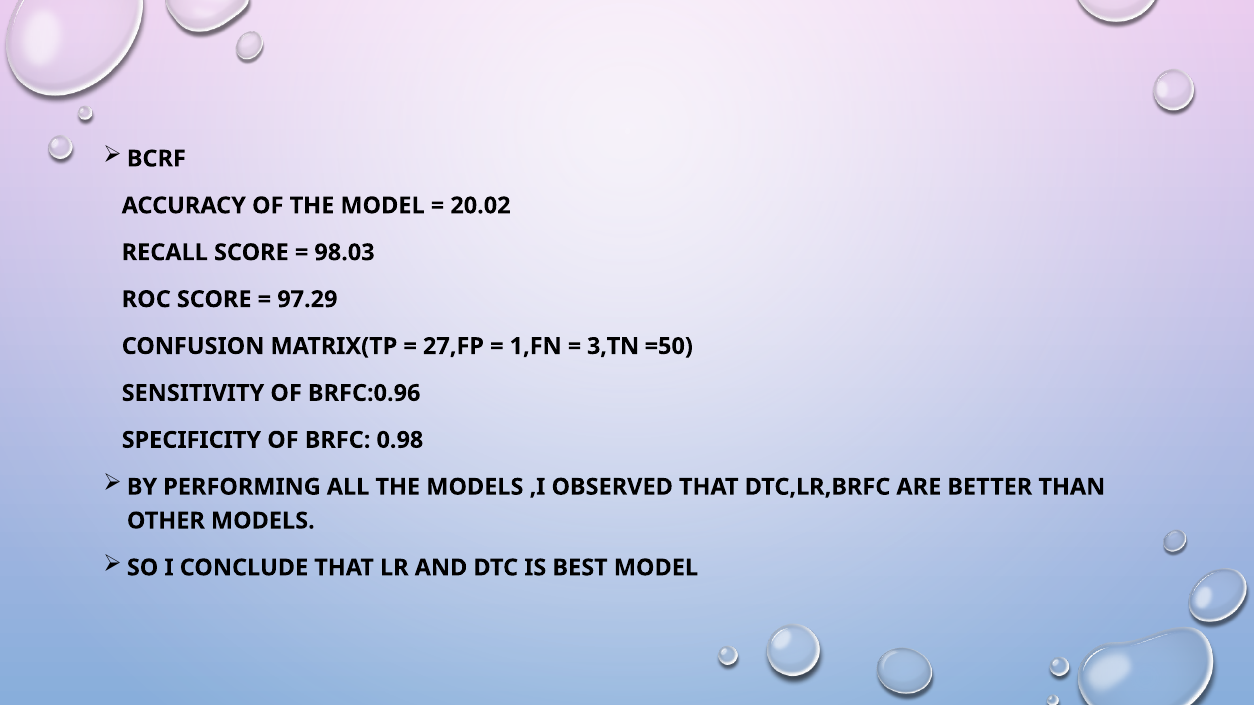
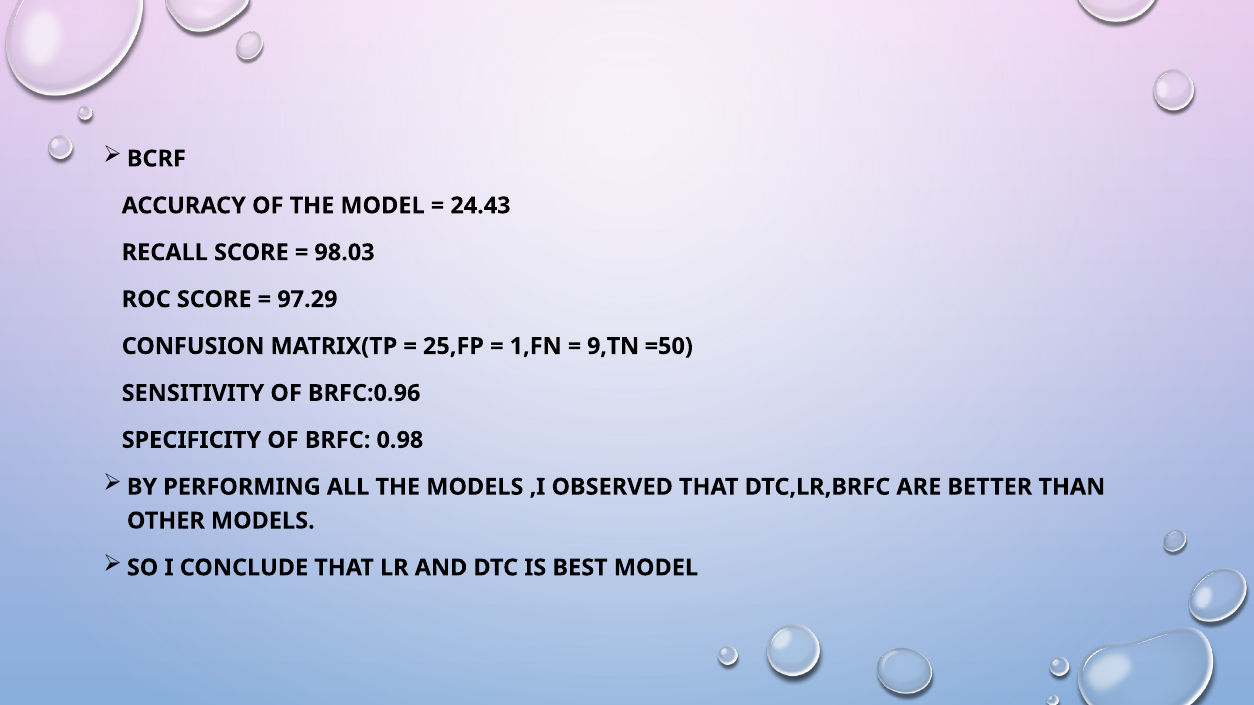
20.02: 20.02 -> 24.43 (480, 206)
27,FP: 27,FP -> 25,FP (453, 346)
3,TN: 3,TN -> 9,TN (613, 346)
